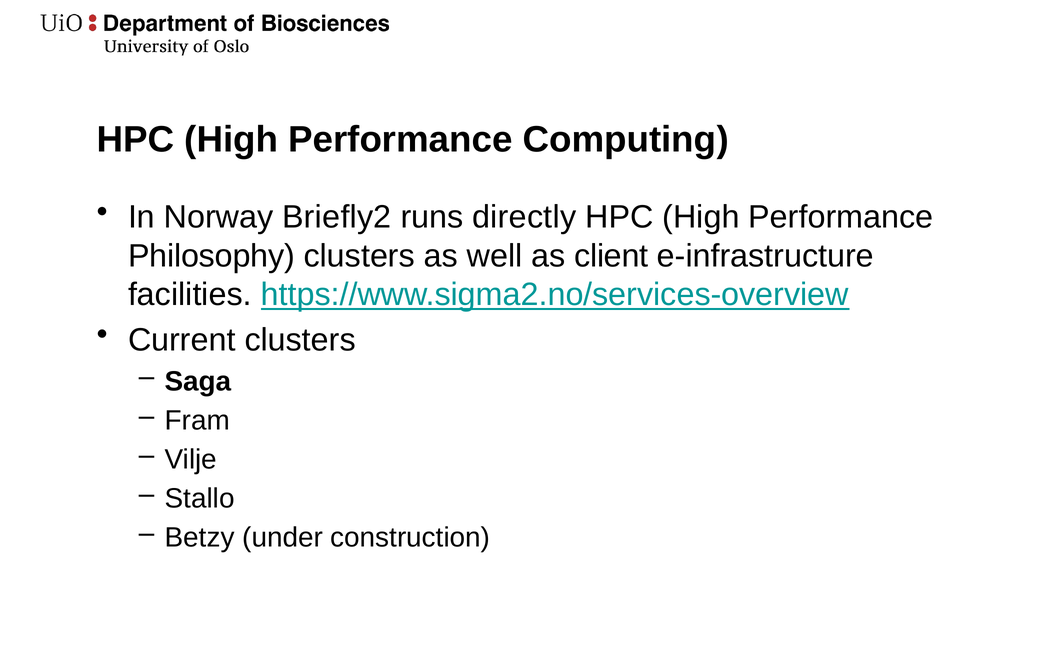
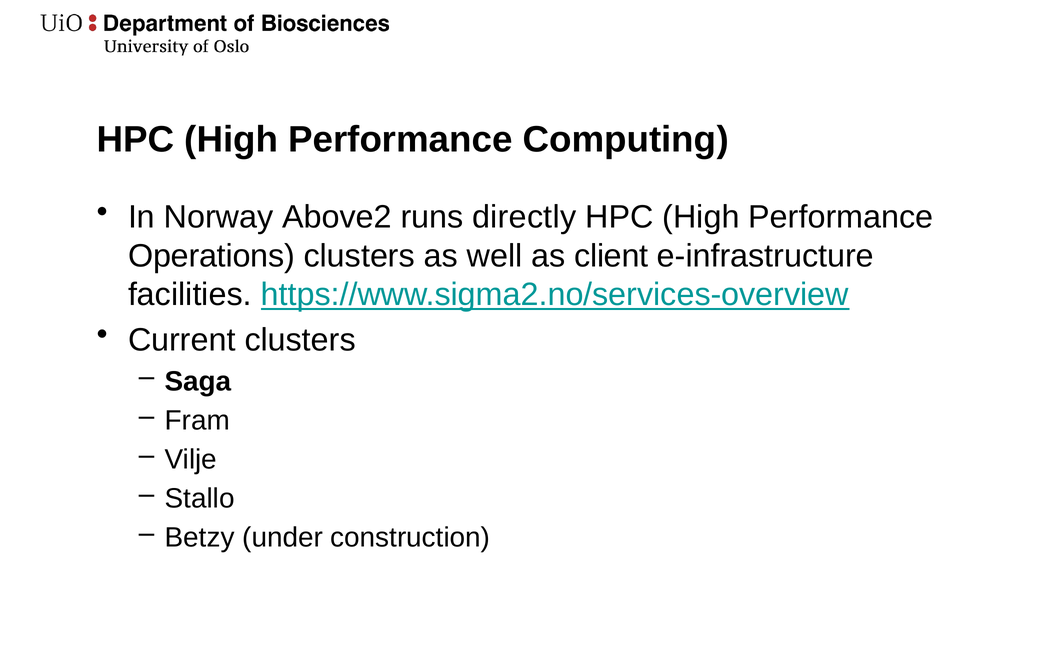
Briefly2: Briefly2 -> Above2 (337, 217)
Philosophy: Philosophy -> Operations (212, 256)
